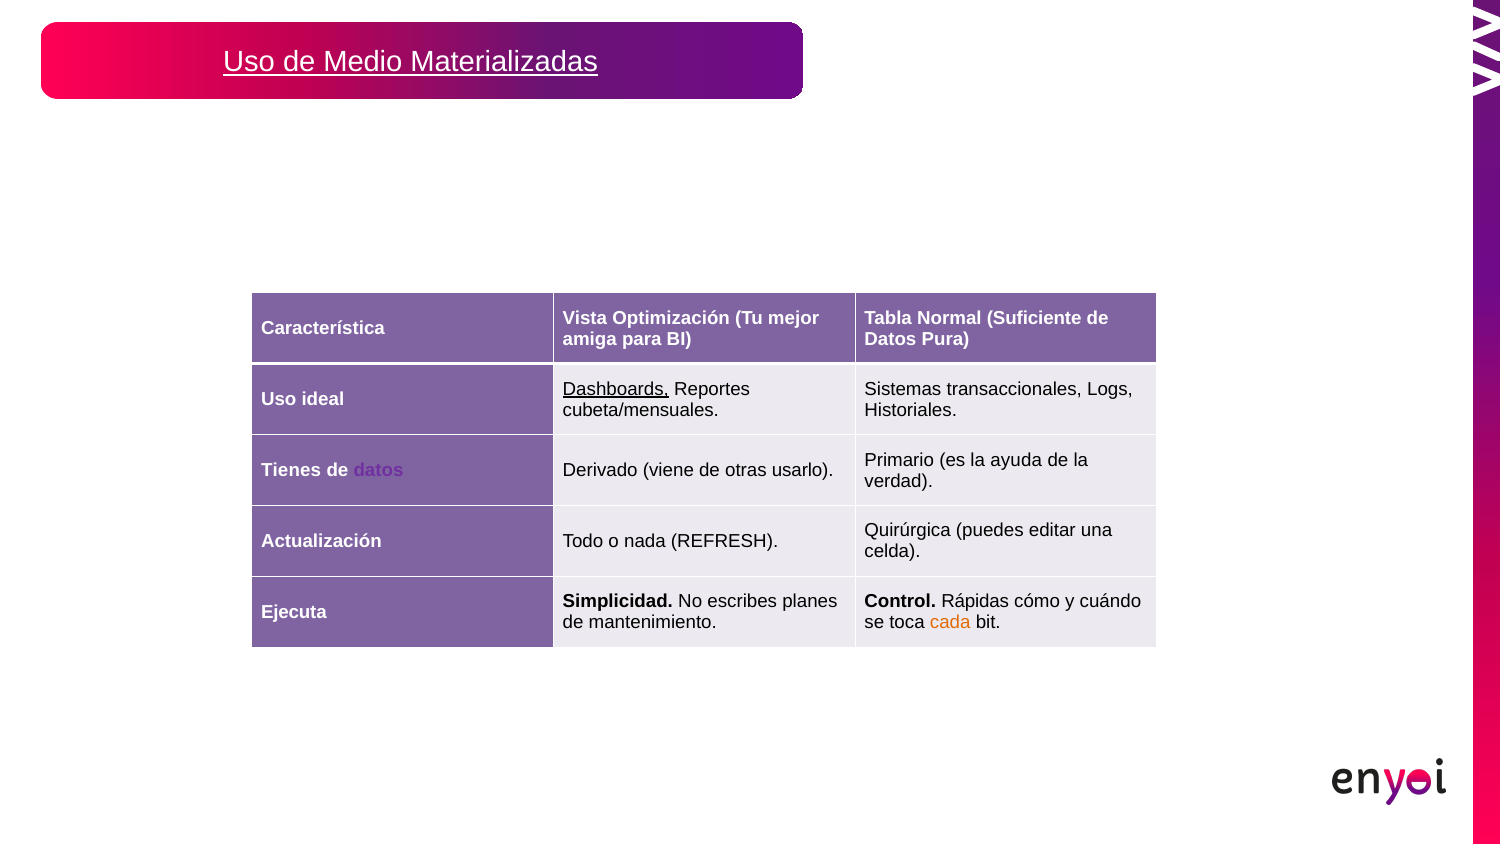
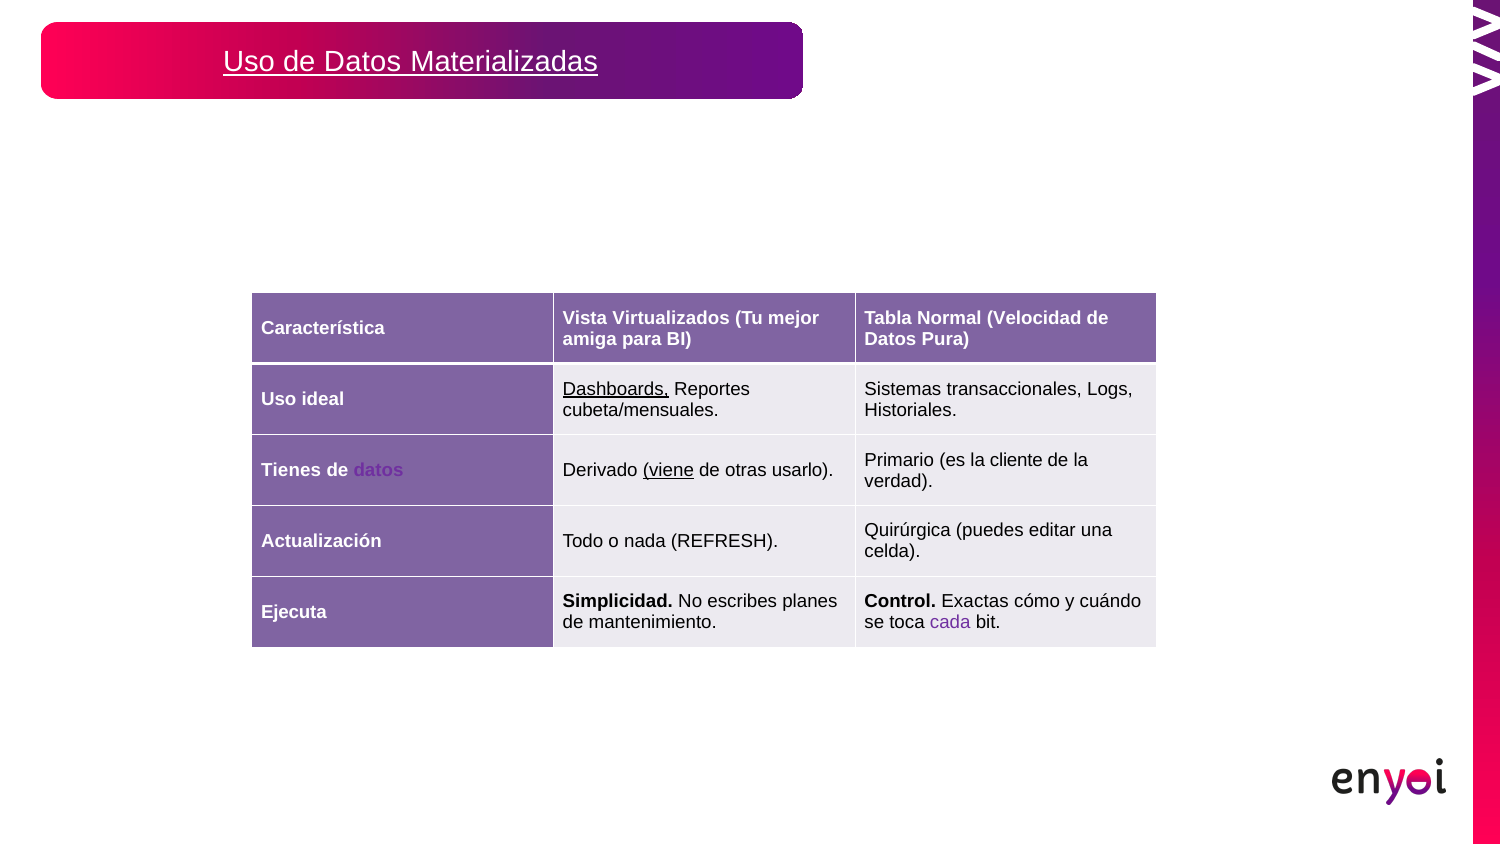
Uso de Medio: Medio -> Datos (363, 62)
Optimización: Optimización -> Virtualizados (671, 318)
Suficiente: Suficiente -> Velocidad (1034, 318)
ayuda: ayuda -> cliente (1016, 460)
viene underline: none -> present (668, 470)
Rápidas: Rápidas -> Exactas (975, 601)
cada colour: orange -> purple (950, 622)
